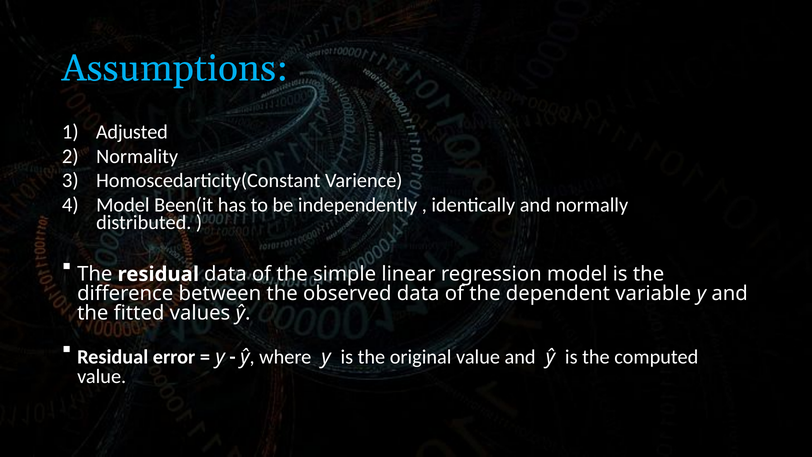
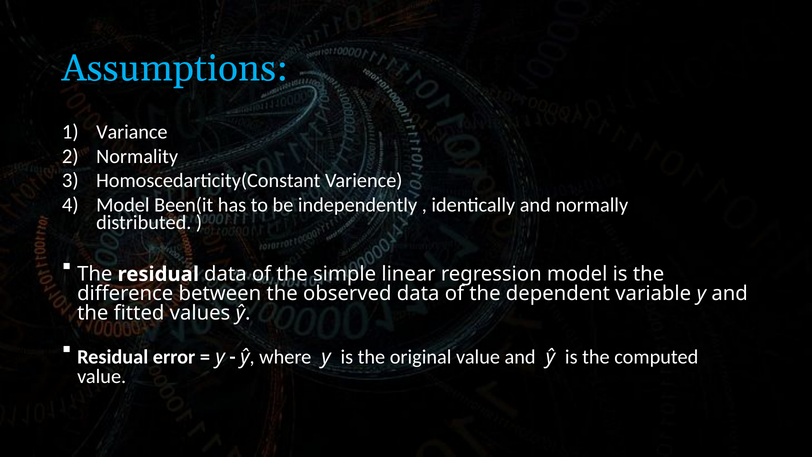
Adjusted: Adjusted -> Variance (132, 132)
